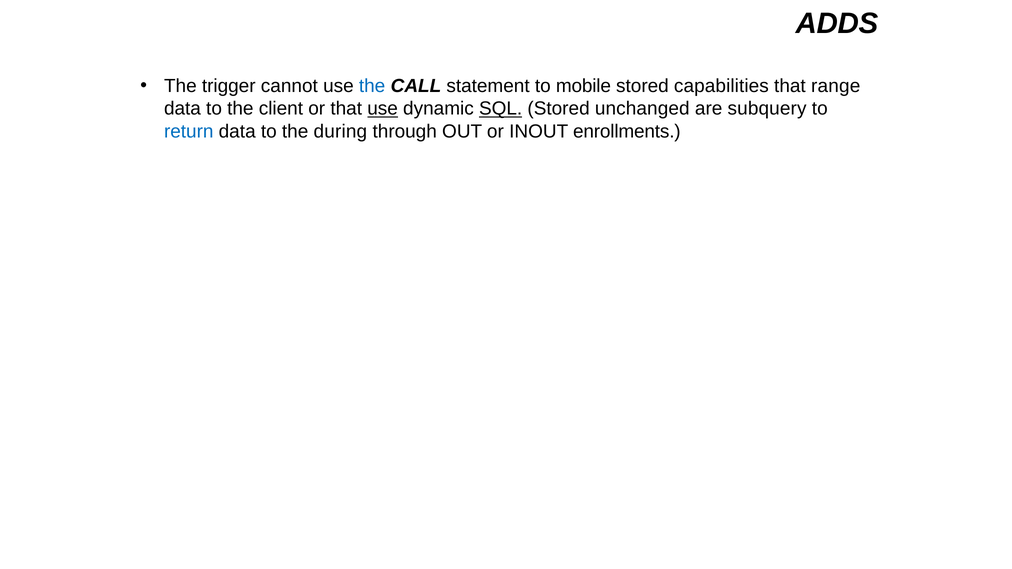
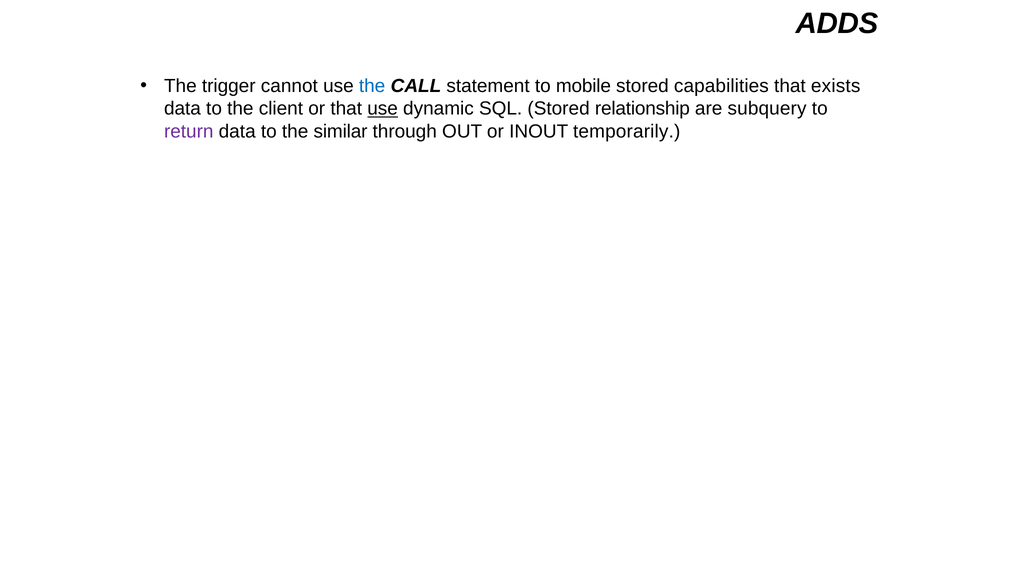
range: range -> exists (836, 86)
SQL underline: present -> none (501, 109)
unchanged: unchanged -> relationship (642, 109)
return colour: blue -> purple (189, 132)
during: during -> similar (341, 132)
enrollments: enrollments -> temporarily (627, 132)
